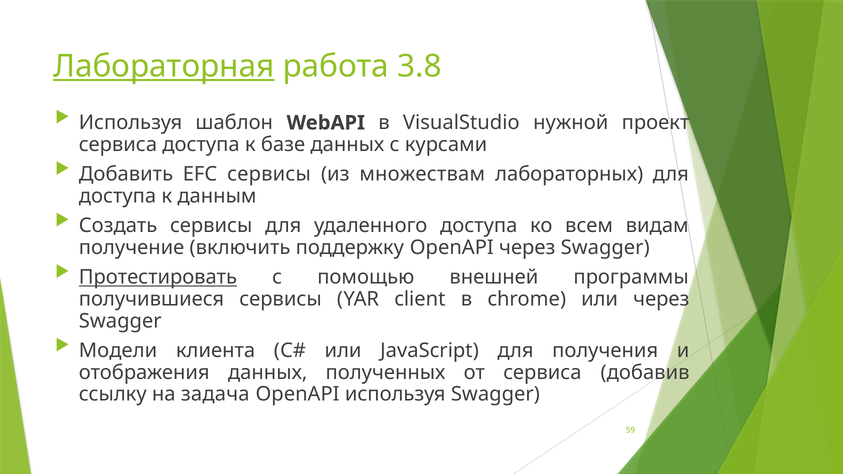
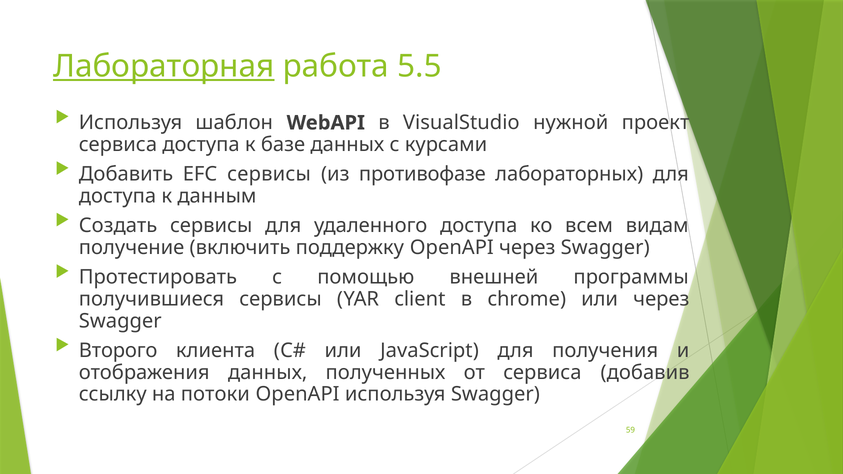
3.8: 3.8 -> 5.5 (420, 66)
множествам: множествам -> противофазе (422, 174)
Протестировать underline: present -> none (158, 277)
Модели: Модели -> Второго (118, 351)
задача: задача -> потоки (215, 394)
